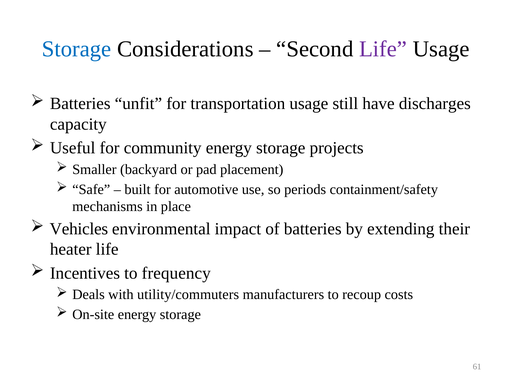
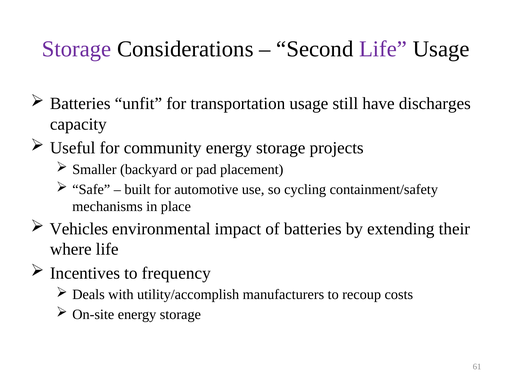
Storage colour: blue -> purple (77, 49)
periods: periods -> cycling (305, 189)
heater: heater -> where (71, 249)
utility/commuters: utility/commuters -> utility/accomplish (188, 295)
